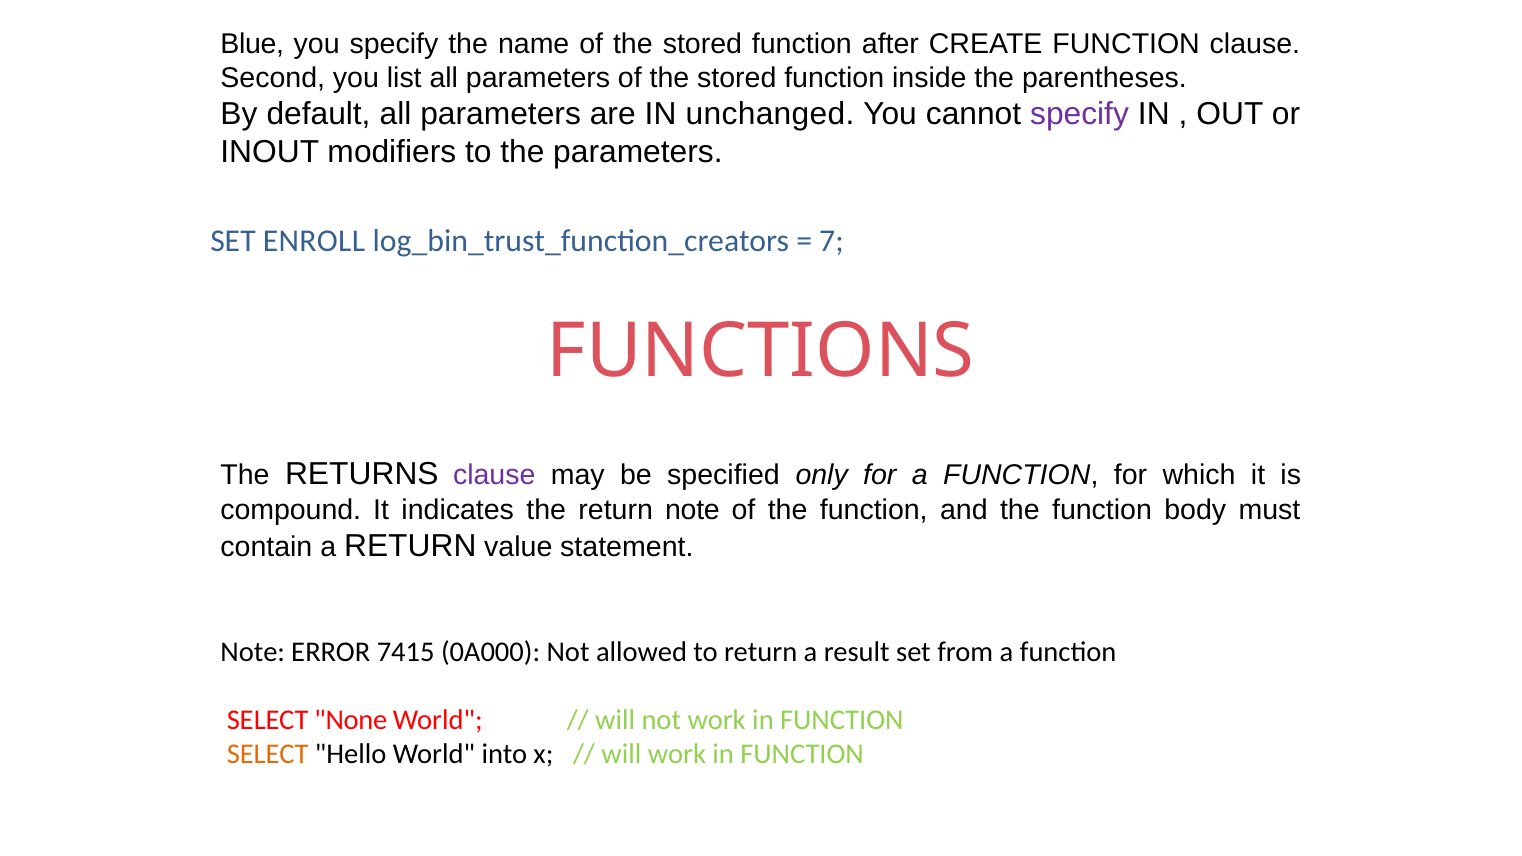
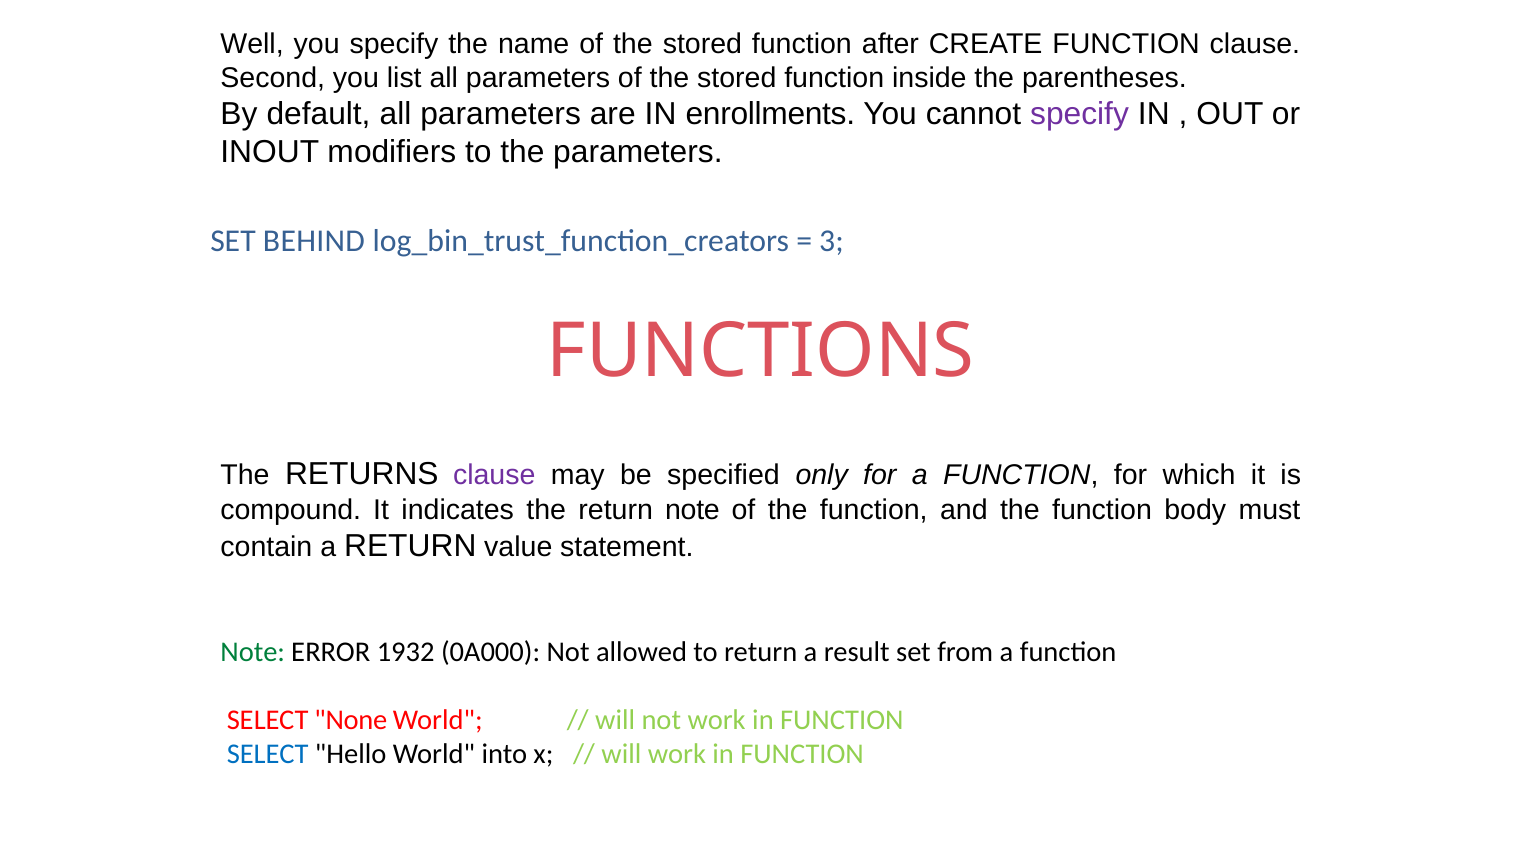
Blue: Blue -> Well (252, 44)
unchanged: unchanged -> enrollments (770, 114)
ENROLL: ENROLL -> BEHIND (314, 241)
7: 7 -> 3 (831, 241)
Note colour: black -> green (253, 652)
7415: 7415 -> 1932 (406, 652)
SELECT colour: orange -> blue (268, 755)
